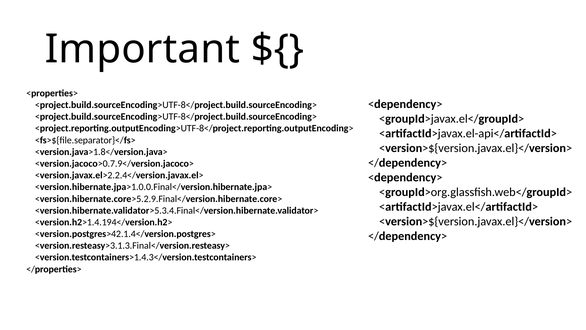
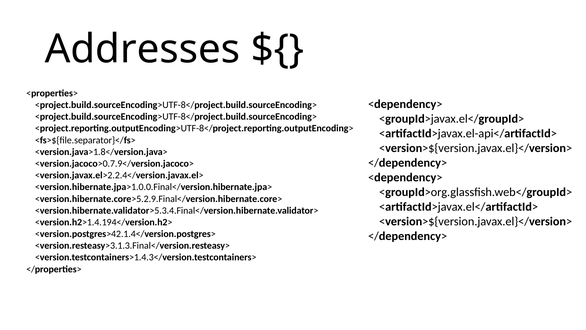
Important: Important -> Addresses (142, 49)
